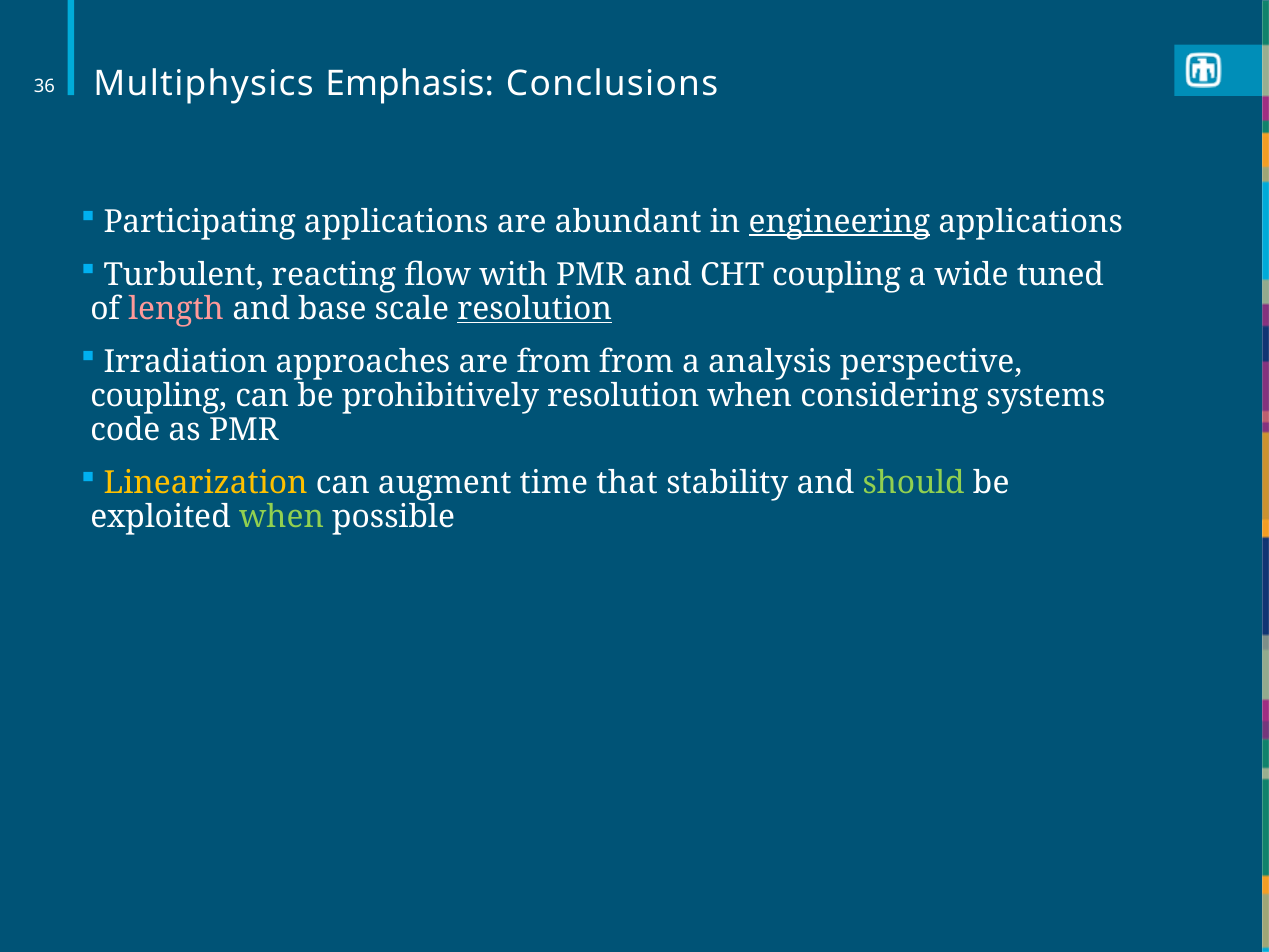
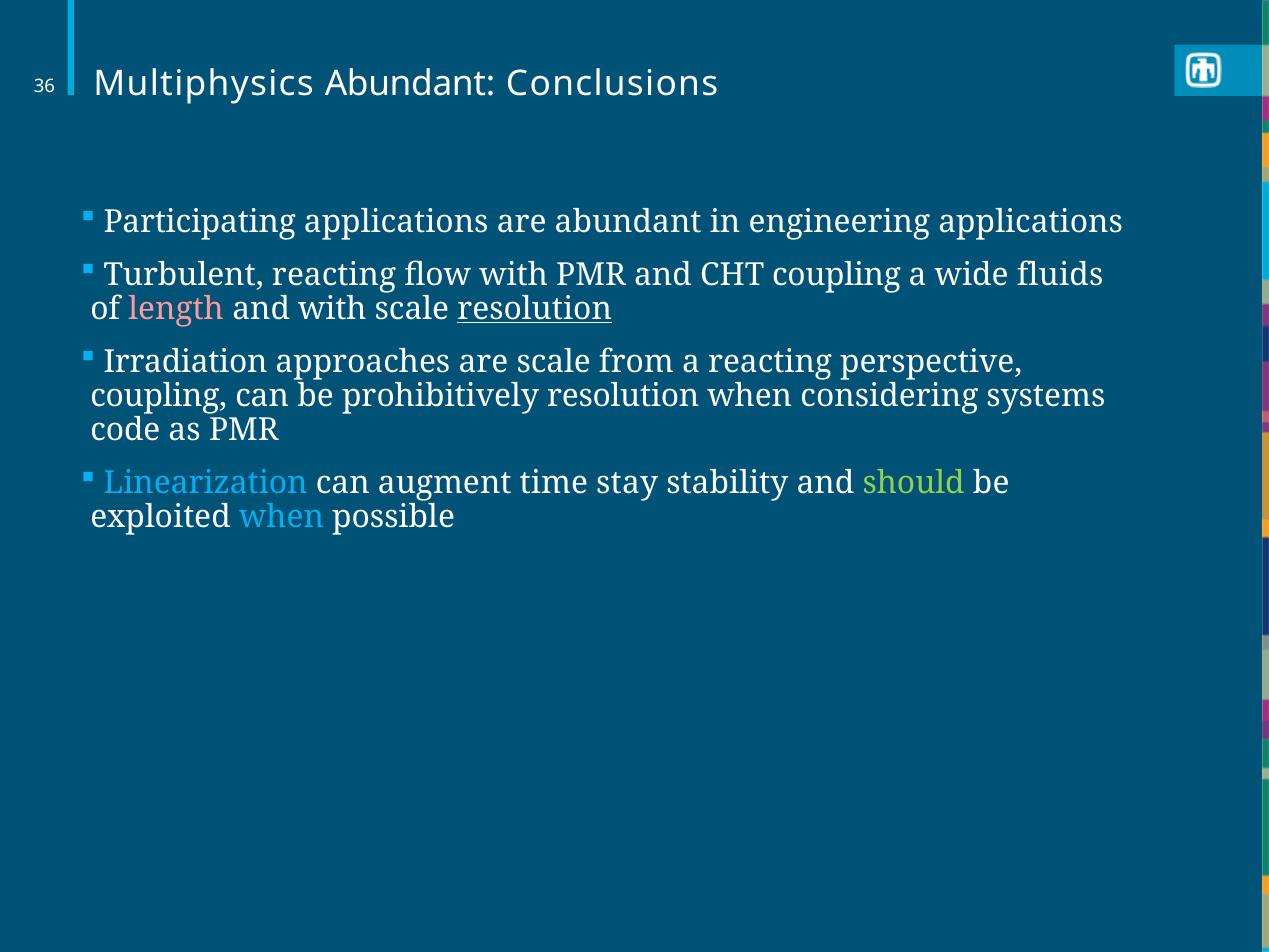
Multiphysics Emphasis: Emphasis -> Abundant (410, 84)
engineering underline: present -> none (839, 222)
tuned: tuned -> fluids (1060, 274)
and base: base -> with (332, 309)
are from: from -> scale (554, 362)
a analysis: analysis -> reacting (770, 362)
Linearization colour: yellow -> light blue (206, 483)
that: that -> stay (627, 483)
when colour: light green -> light blue (282, 517)
